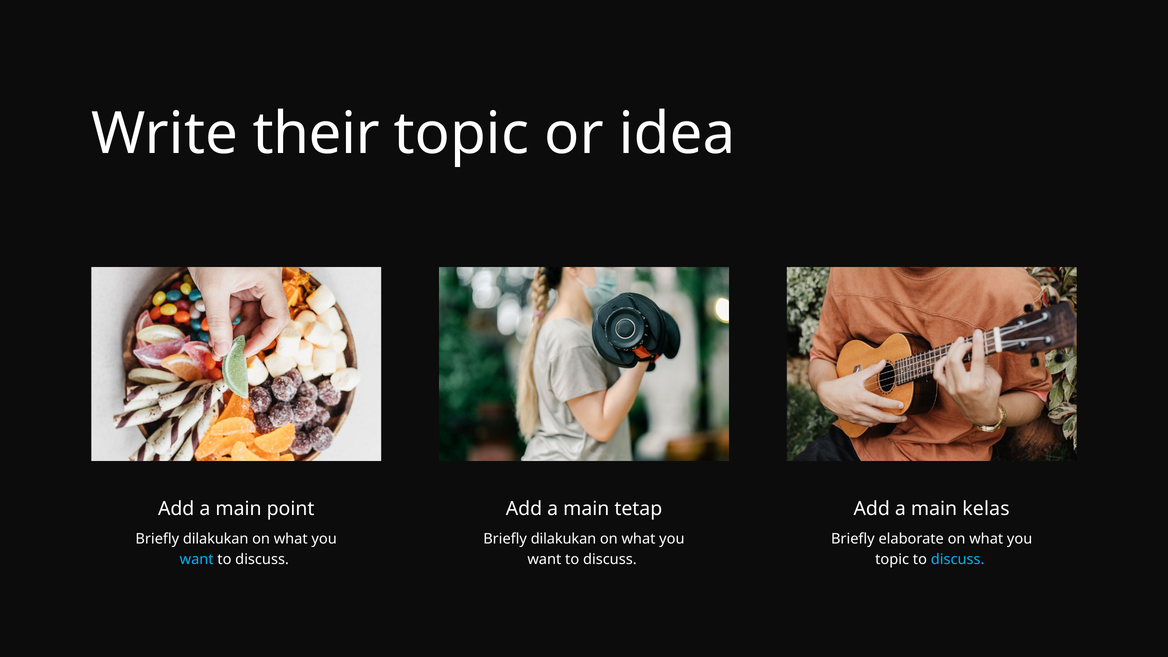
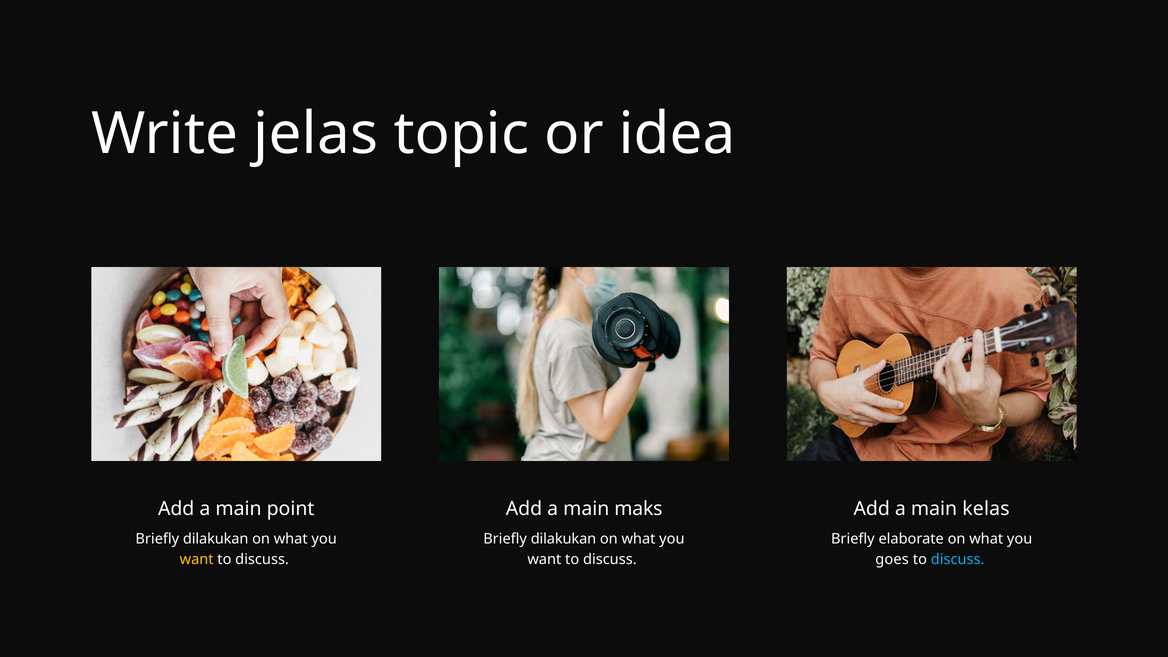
their: their -> jelas (316, 134)
tetap: tetap -> maks (638, 509)
want colour: light blue -> yellow (197, 559)
topic: topic -> goes (892, 559)
